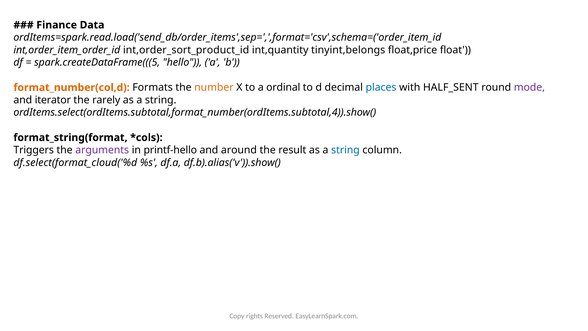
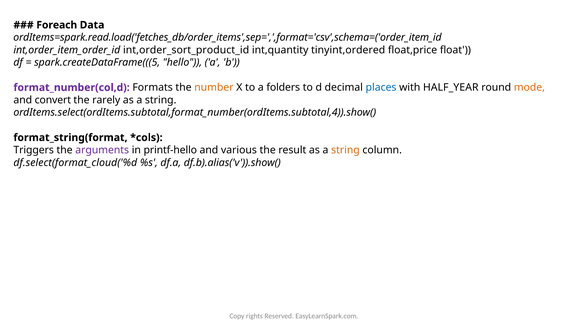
Finance: Finance -> Foreach (57, 25)
ordItems=spark.read.load('send_db/order_items',sep=',',format='csv',schema=('order_item_id: ordItems=spark.read.load('send_db/order_items',sep=',',format='csv',schema=('order_item_id -> ordItems=spark.read.load('fetches_db/order_items',sep=',',format='csv',schema=('order_item_id (227, 37)
tinyint,belongs: tinyint,belongs -> tinyint,ordered (348, 50)
format_number(col,d colour: orange -> purple (72, 87)
ordinal: ordinal -> folders (283, 87)
HALF_SENT: HALF_SENT -> HALF_YEAR (451, 87)
mode colour: purple -> orange (529, 87)
iterator: iterator -> convert (53, 100)
around: around -> various (239, 150)
string colour: blue -> orange (345, 150)
